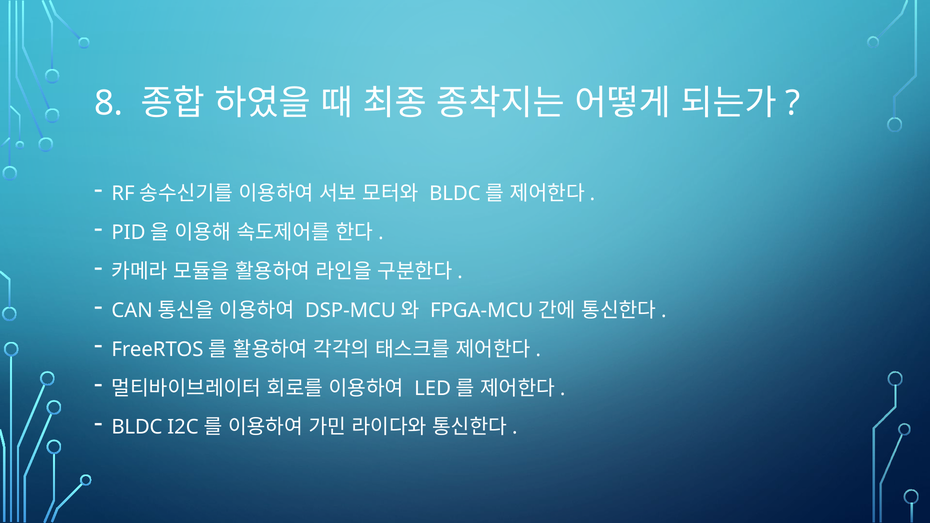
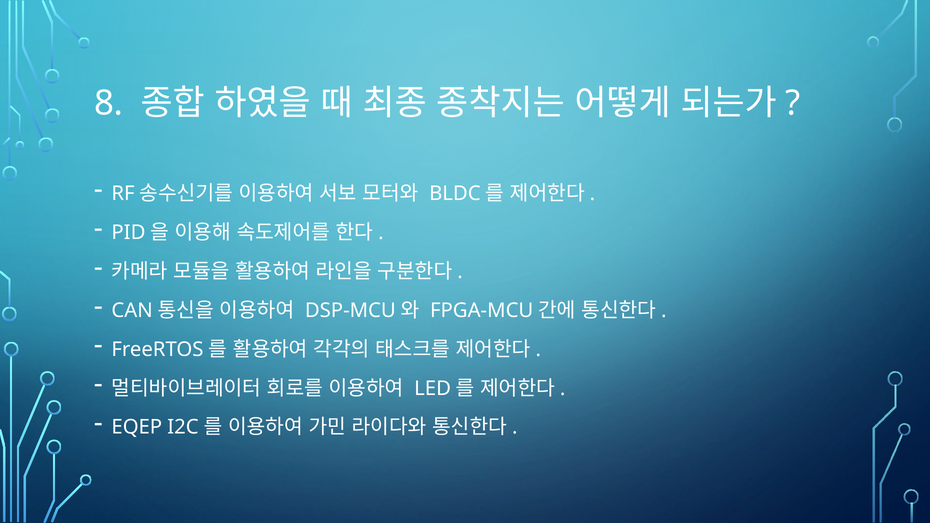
BLDC: BLDC -> EQEP (137, 427)
